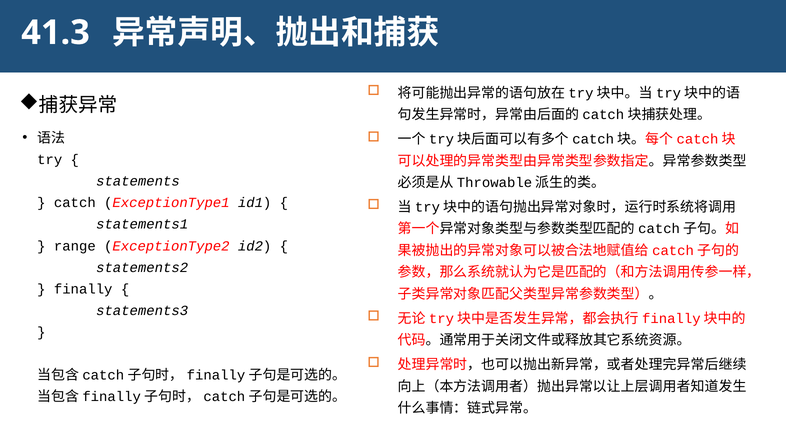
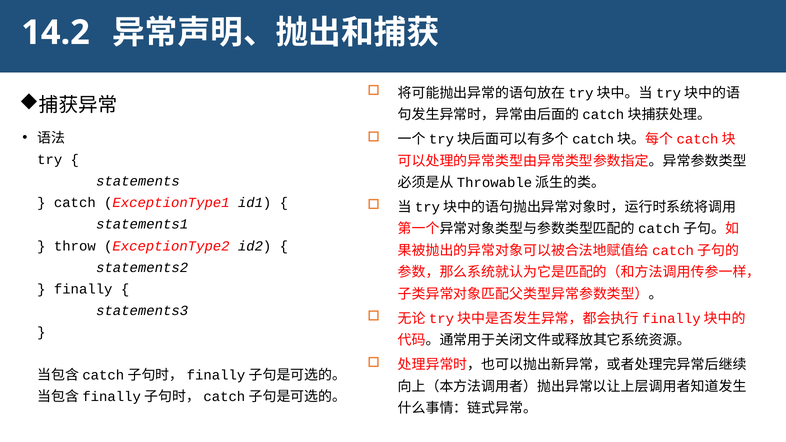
41.3: 41.3 -> 14.2 (56, 33)
range: range -> throw (75, 246)
